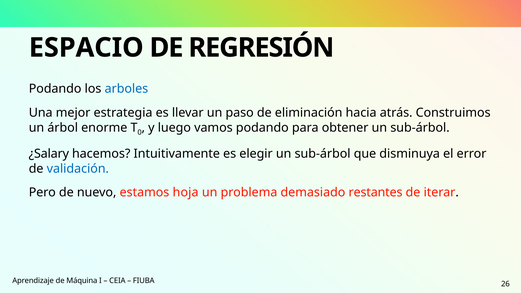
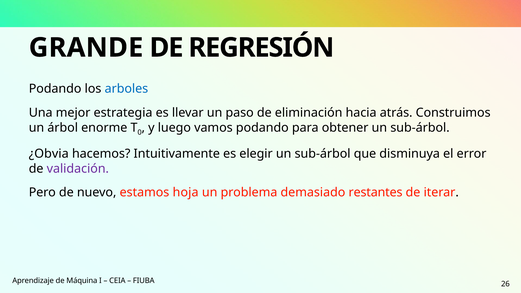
ESPACIO: ESPACIO -> GRANDE (86, 48)
¿Salary: ¿Salary -> ¿Obvia (49, 154)
validación colour: blue -> purple (78, 169)
